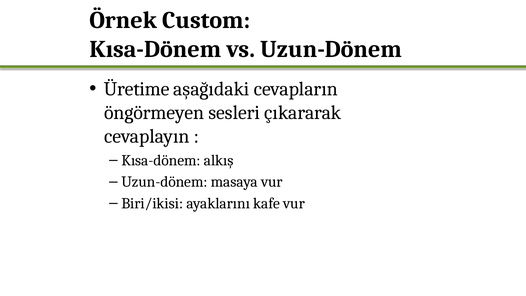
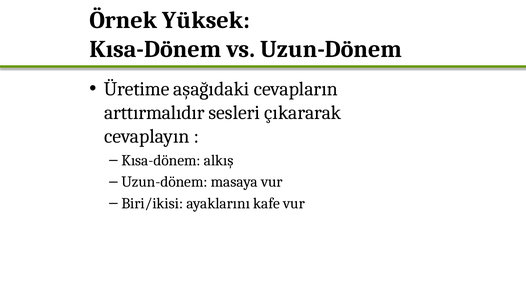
Custom: Custom -> Yüksek (206, 20)
öngörmeyen: öngörmeyen -> arttırmalıdır (154, 113)
